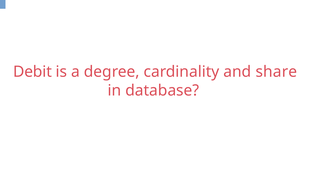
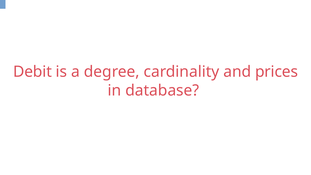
share: share -> prices (277, 72)
